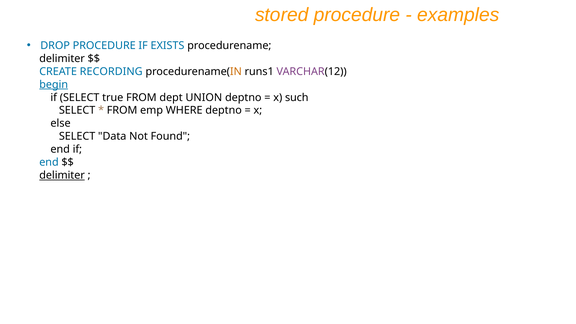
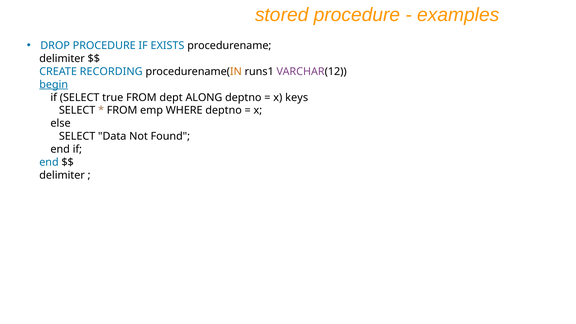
UNION: UNION -> ALONG (204, 97)
such: such -> keys (297, 97)
delimiter underline: present -> none (62, 175)
